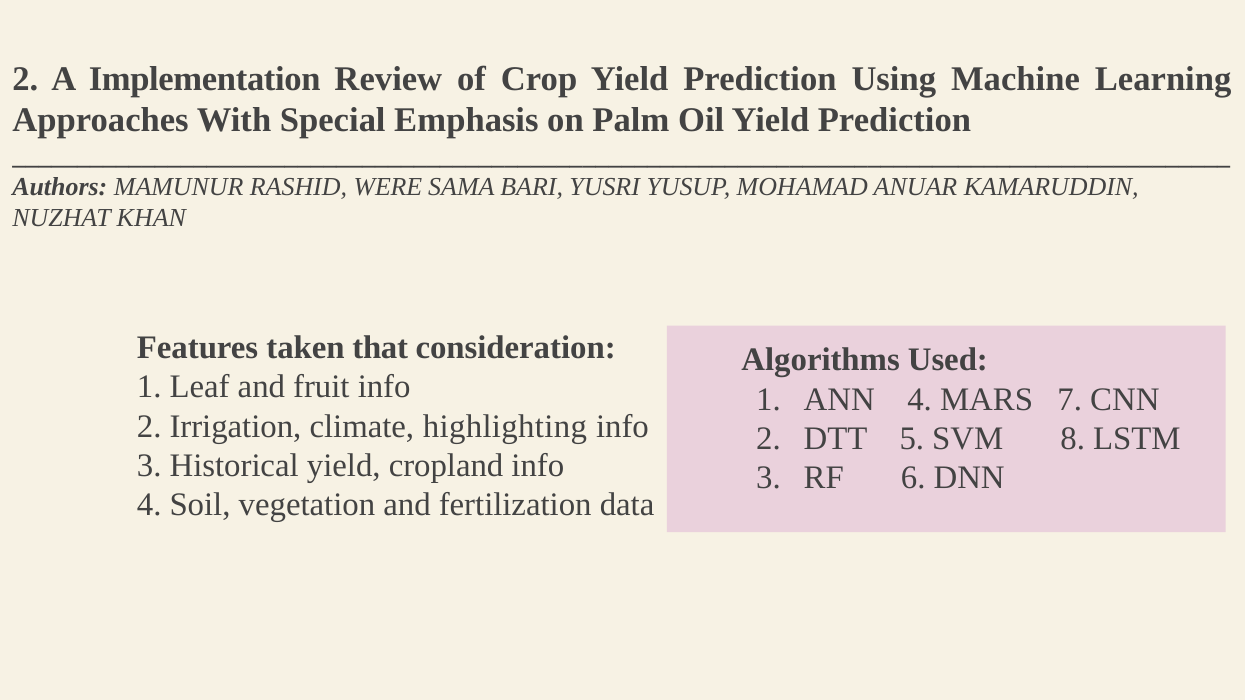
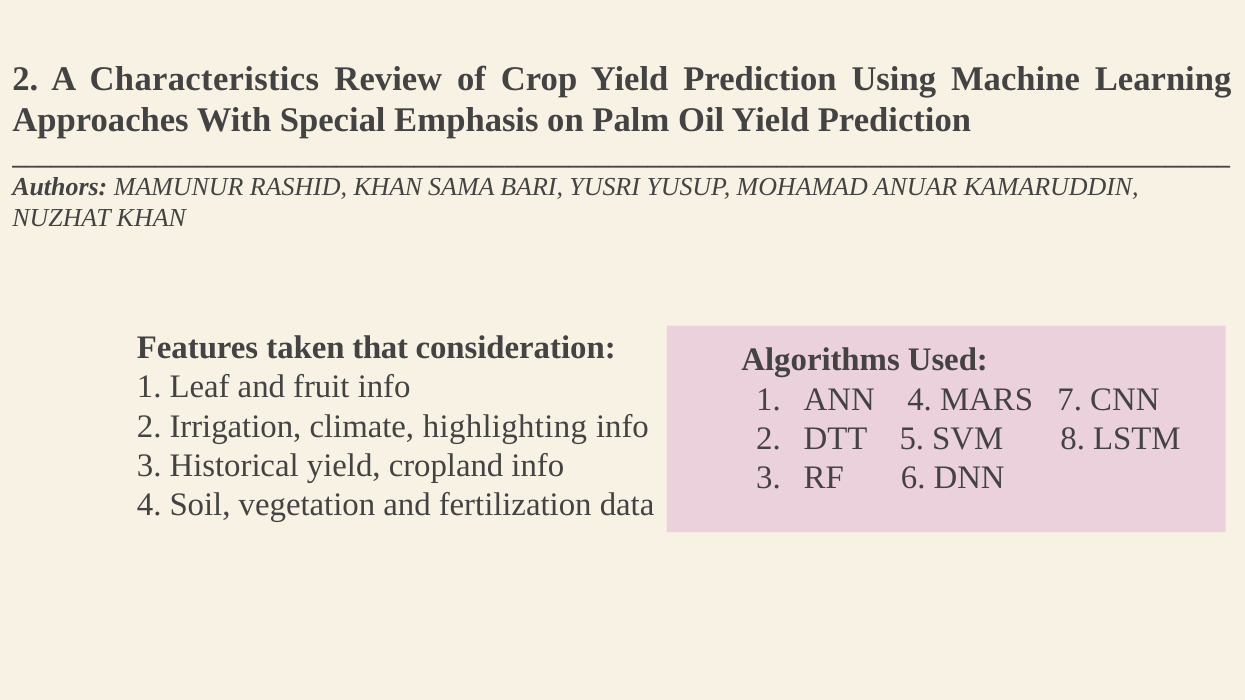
Implementation: Implementation -> Characteristics (204, 79)
RASHID WERE: WERE -> KHAN (388, 187)
